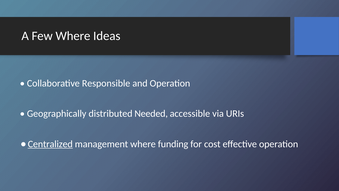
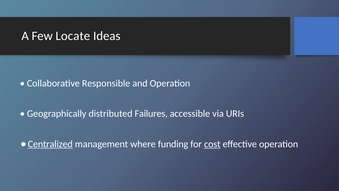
Few Where: Where -> Locate (73, 36)
Needed: Needed -> Failures (151, 113)
cost underline: none -> present (212, 144)
